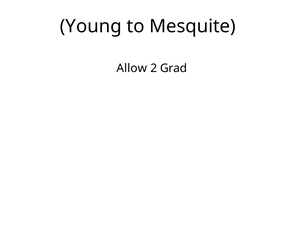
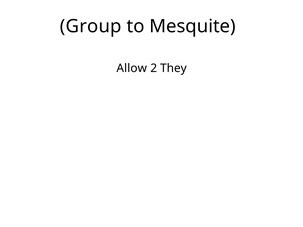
Young: Young -> Group (91, 26)
Grad: Grad -> They (173, 68)
